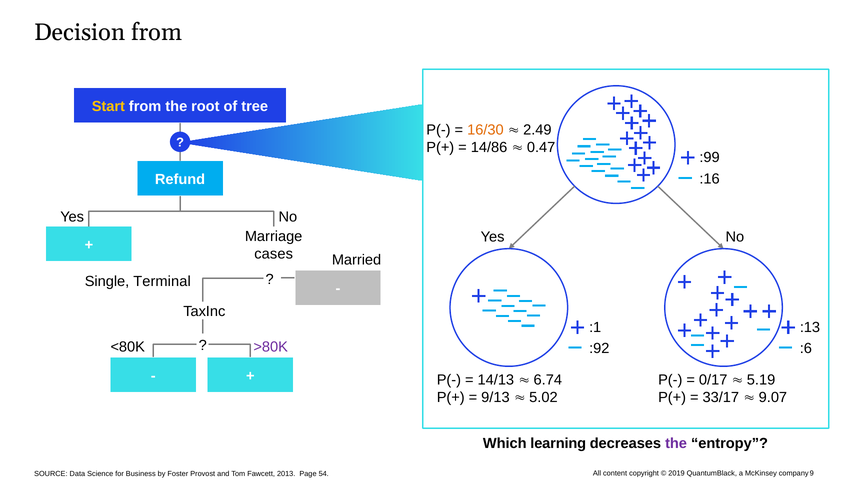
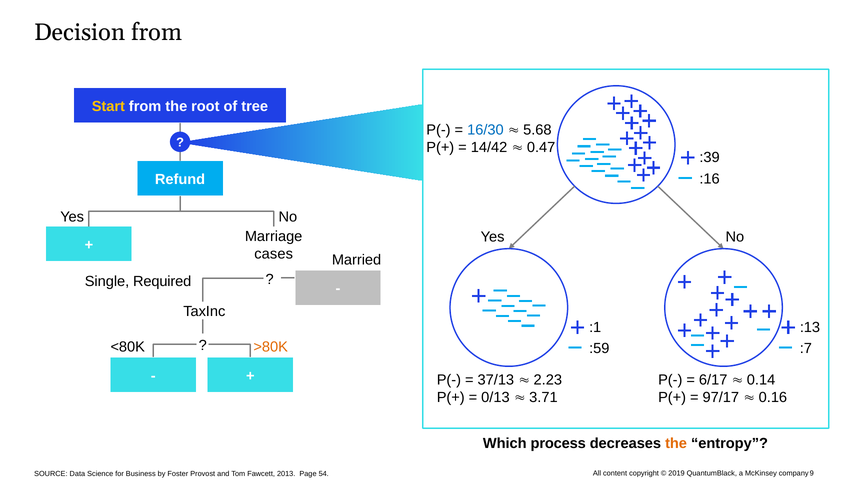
16/30 colour: orange -> blue (485, 130)
2.49: 2.49 -> 5.68 (537, 130)
14/86: 14/86 -> 14/42 (489, 148)
:99: :99 -> :39 (710, 158)
Terminal: Terminal -> Required (162, 281)
>80K colour: purple -> orange (271, 347)
:92: :92 -> :59 (599, 348)
:6: :6 -> :7 (806, 348)
14/13: 14/13 -> 37/13 (496, 380)
6.74: 6.74 -> 2.23 (548, 380)
0/17: 0/17 -> 6/17 (713, 380)
5.19: 5.19 -> 0.14 (761, 380)
9/13: 9/13 -> 0/13 (495, 397)
5.02: 5.02 -> 3.71 (543, 397)
33/17: 33/17 -> 97/17 (721, 397)
9.07: 9.07 -> 0.16 (773, 397)
learning: learning -> process (558, 443)
the colour: purple -> orange (676, 443)
